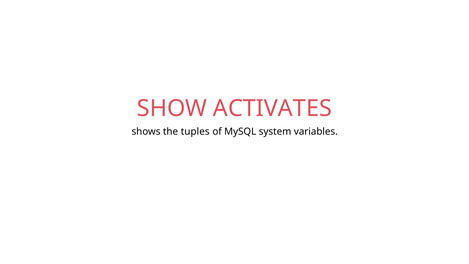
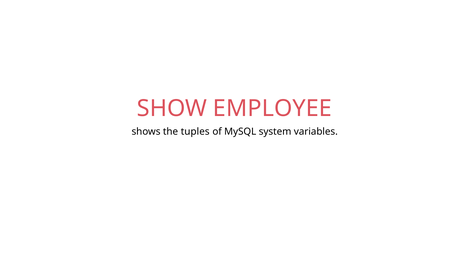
ACTIVATES: ACTIVATES -> EMPLOYEE (272, 108)
